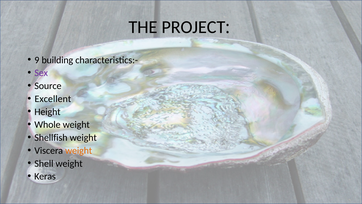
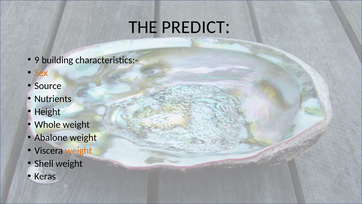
PROJECT: PROJECT -> PREDICT (193, 27)
Sex colour: purple -> orange (41, 73)
Excellent: Excellent -> Nutrients (53, 99)
Shellfish: Shellfish -> Abalone (51, 137)
